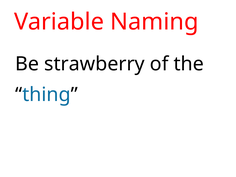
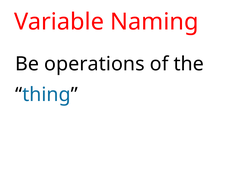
strawberry: strawberry -> operations (94, 64)
